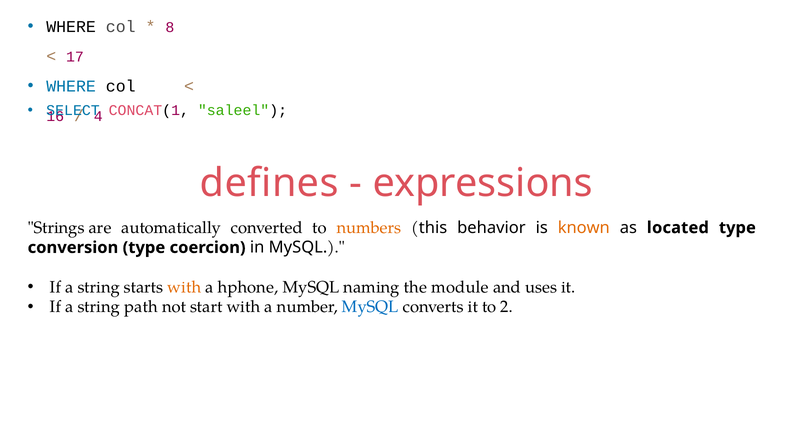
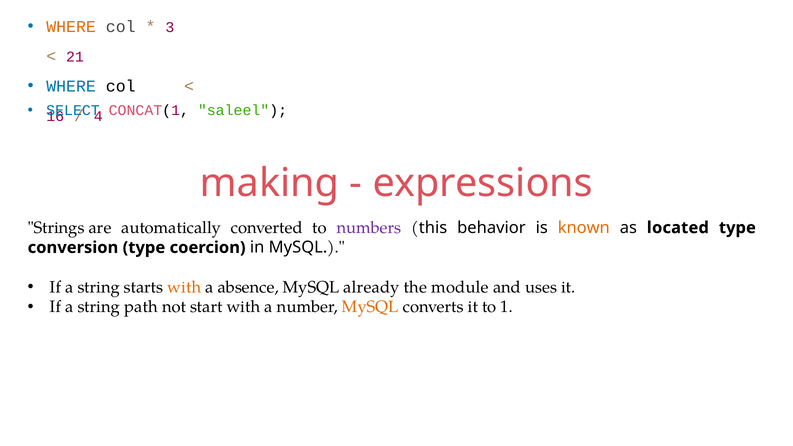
WHERE colour: black -> orange (71, 27)
8: 8 -> 3 (170, 27)
17: 17 -> 21 (75, 57)
defines: defines -> making (270, 183)
numbers colour: orange -> purple (369, 228)
hphone: hphone -> absence (248, 287)
naming: naming -> already (371, 287)
MySQL colour: blue -> orange (370, 307)
2: 2 -> 1 (507, 307)
